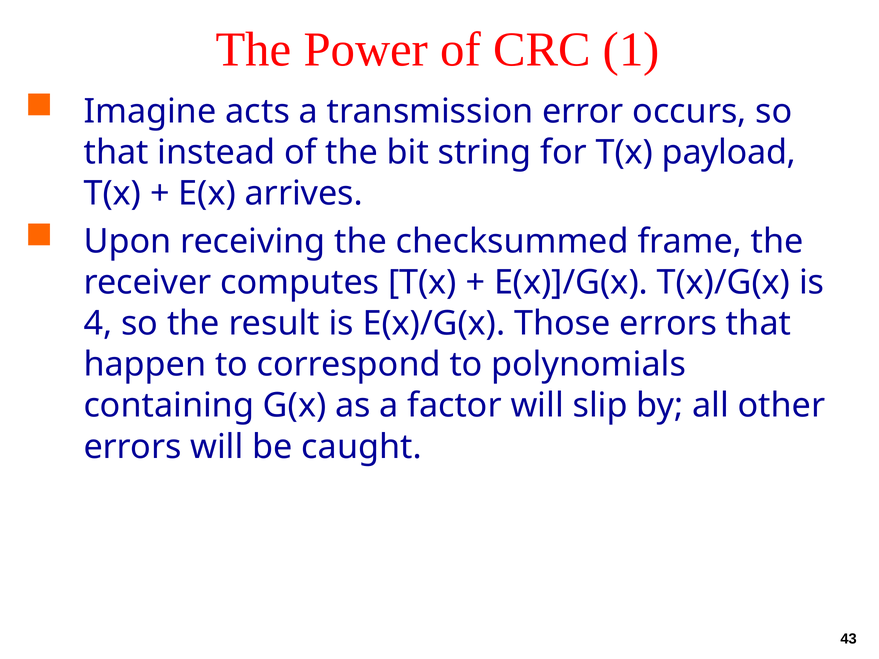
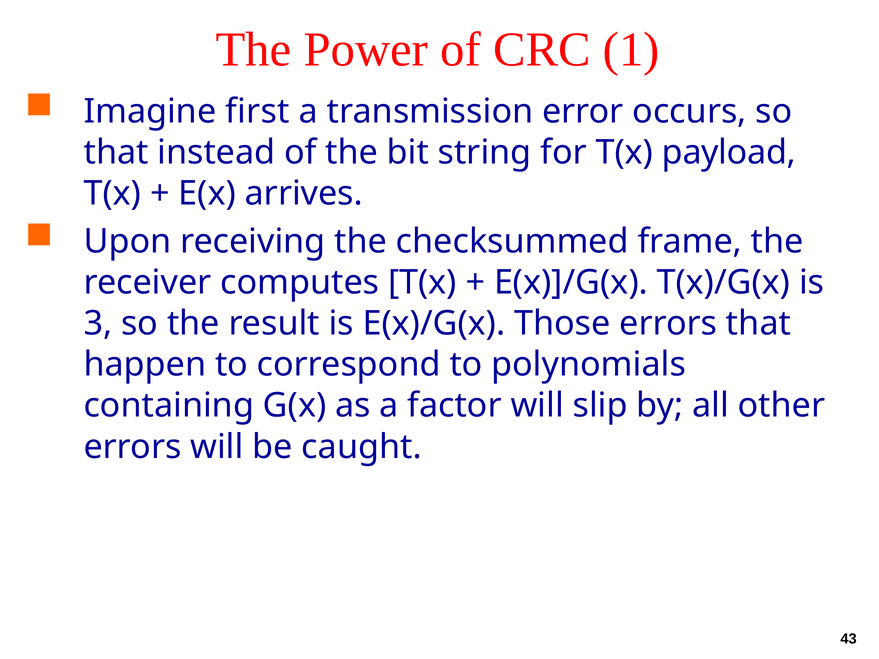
acts: acts -> first (257, 112)
4: 4 -> 3 (98, 324)
